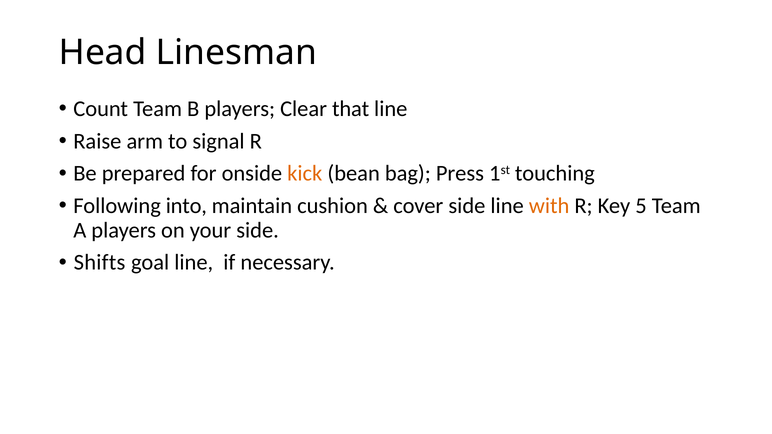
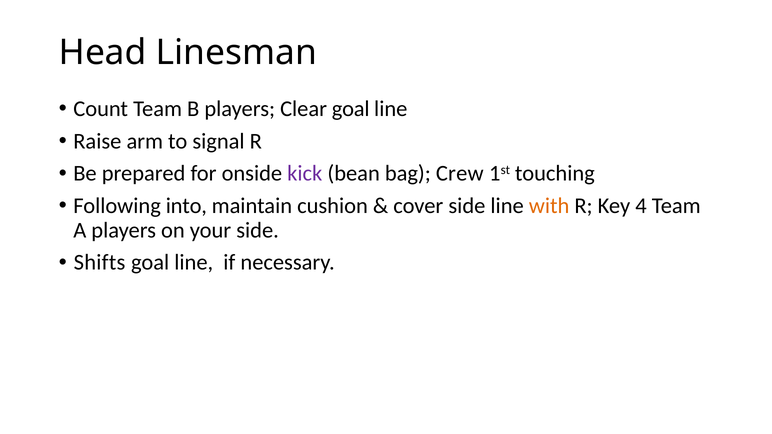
Clear that: that -> goal (351, 109)
kick colour: orange -> purple (305, 174)
Press: Press -> Crew (460, 174)
5: 5 -> 4 (641, 206)
